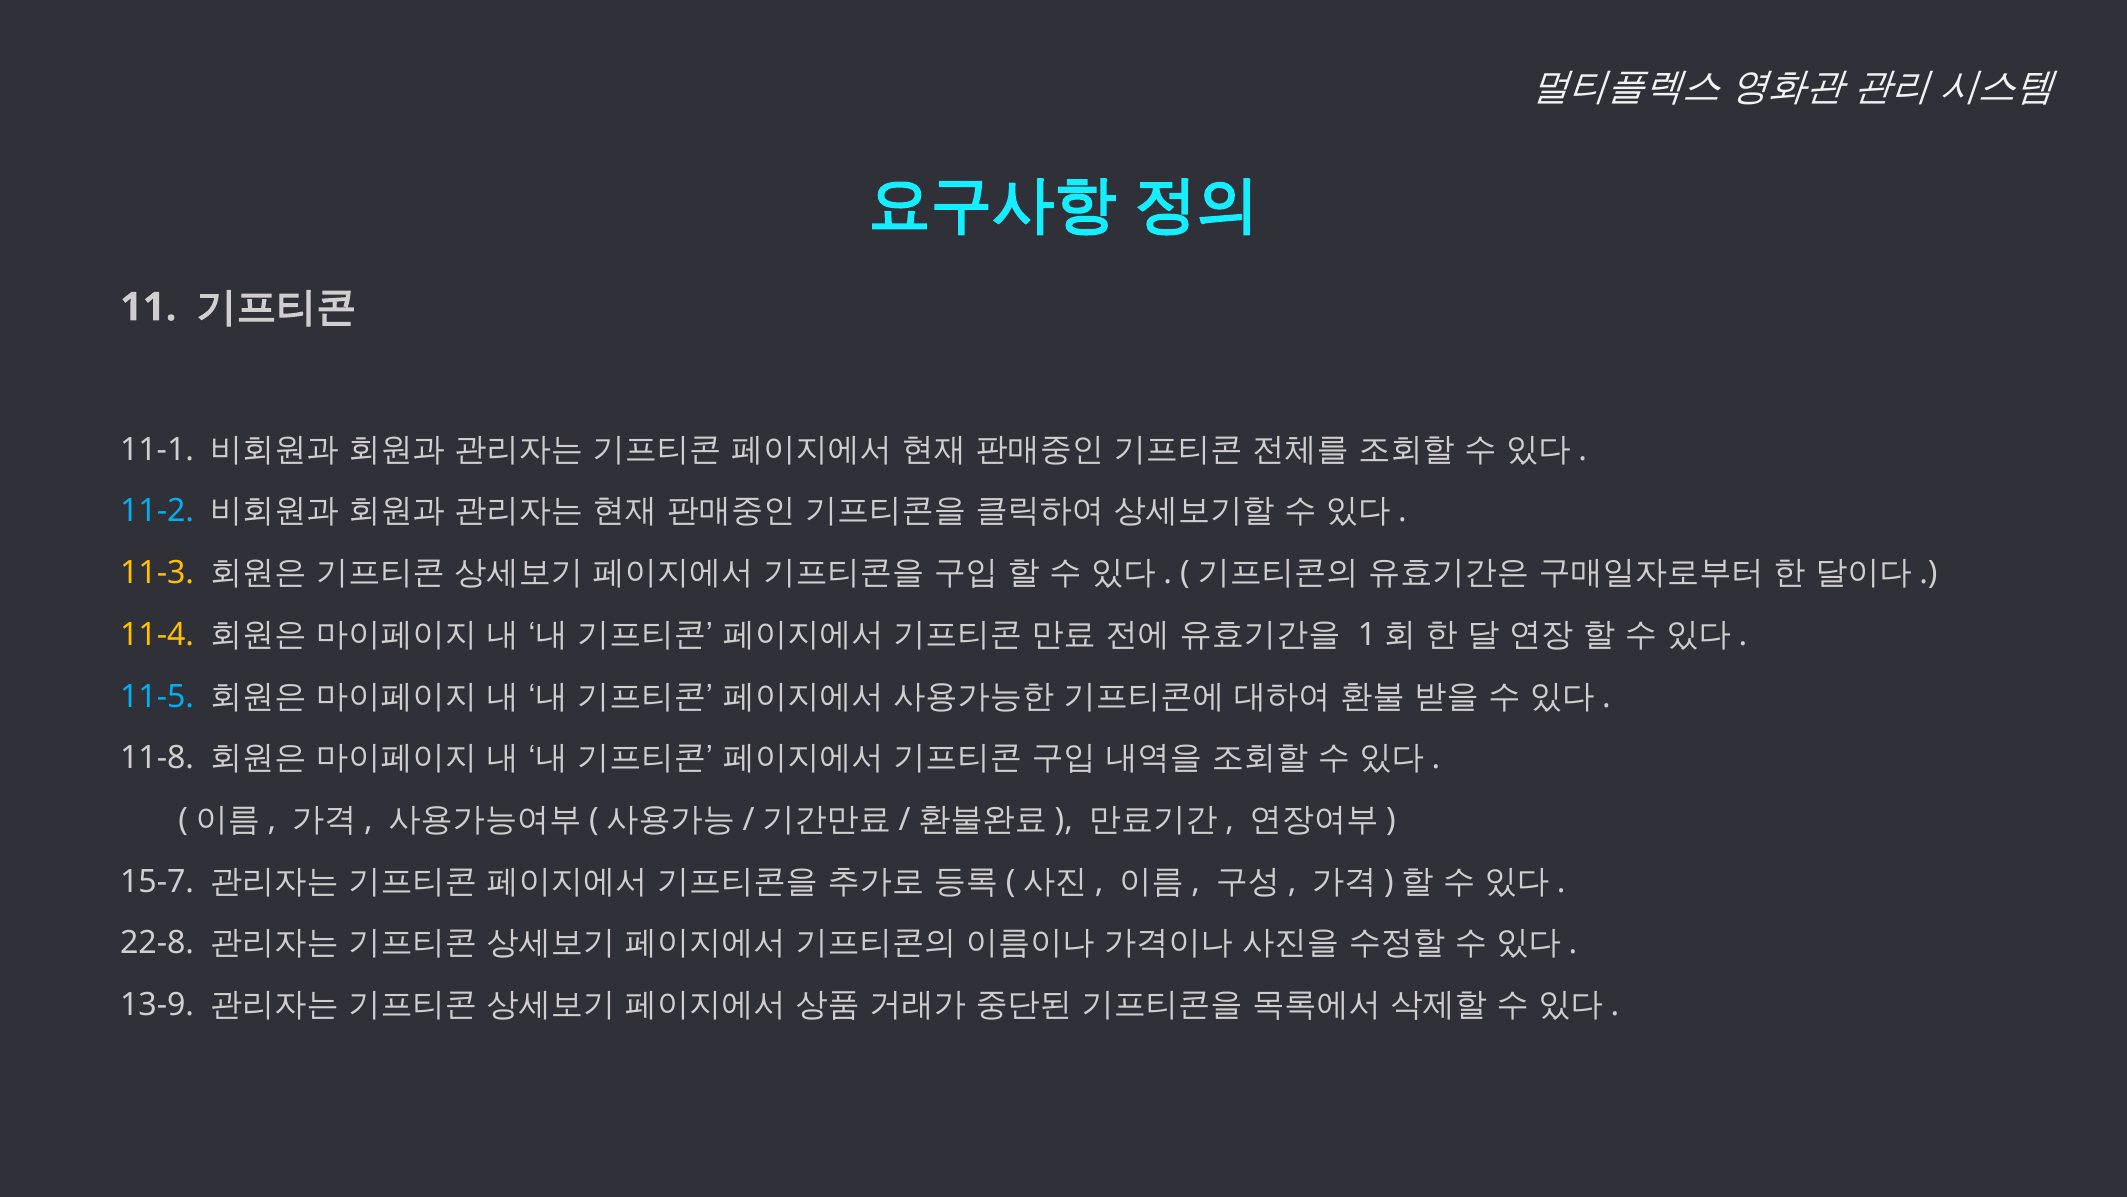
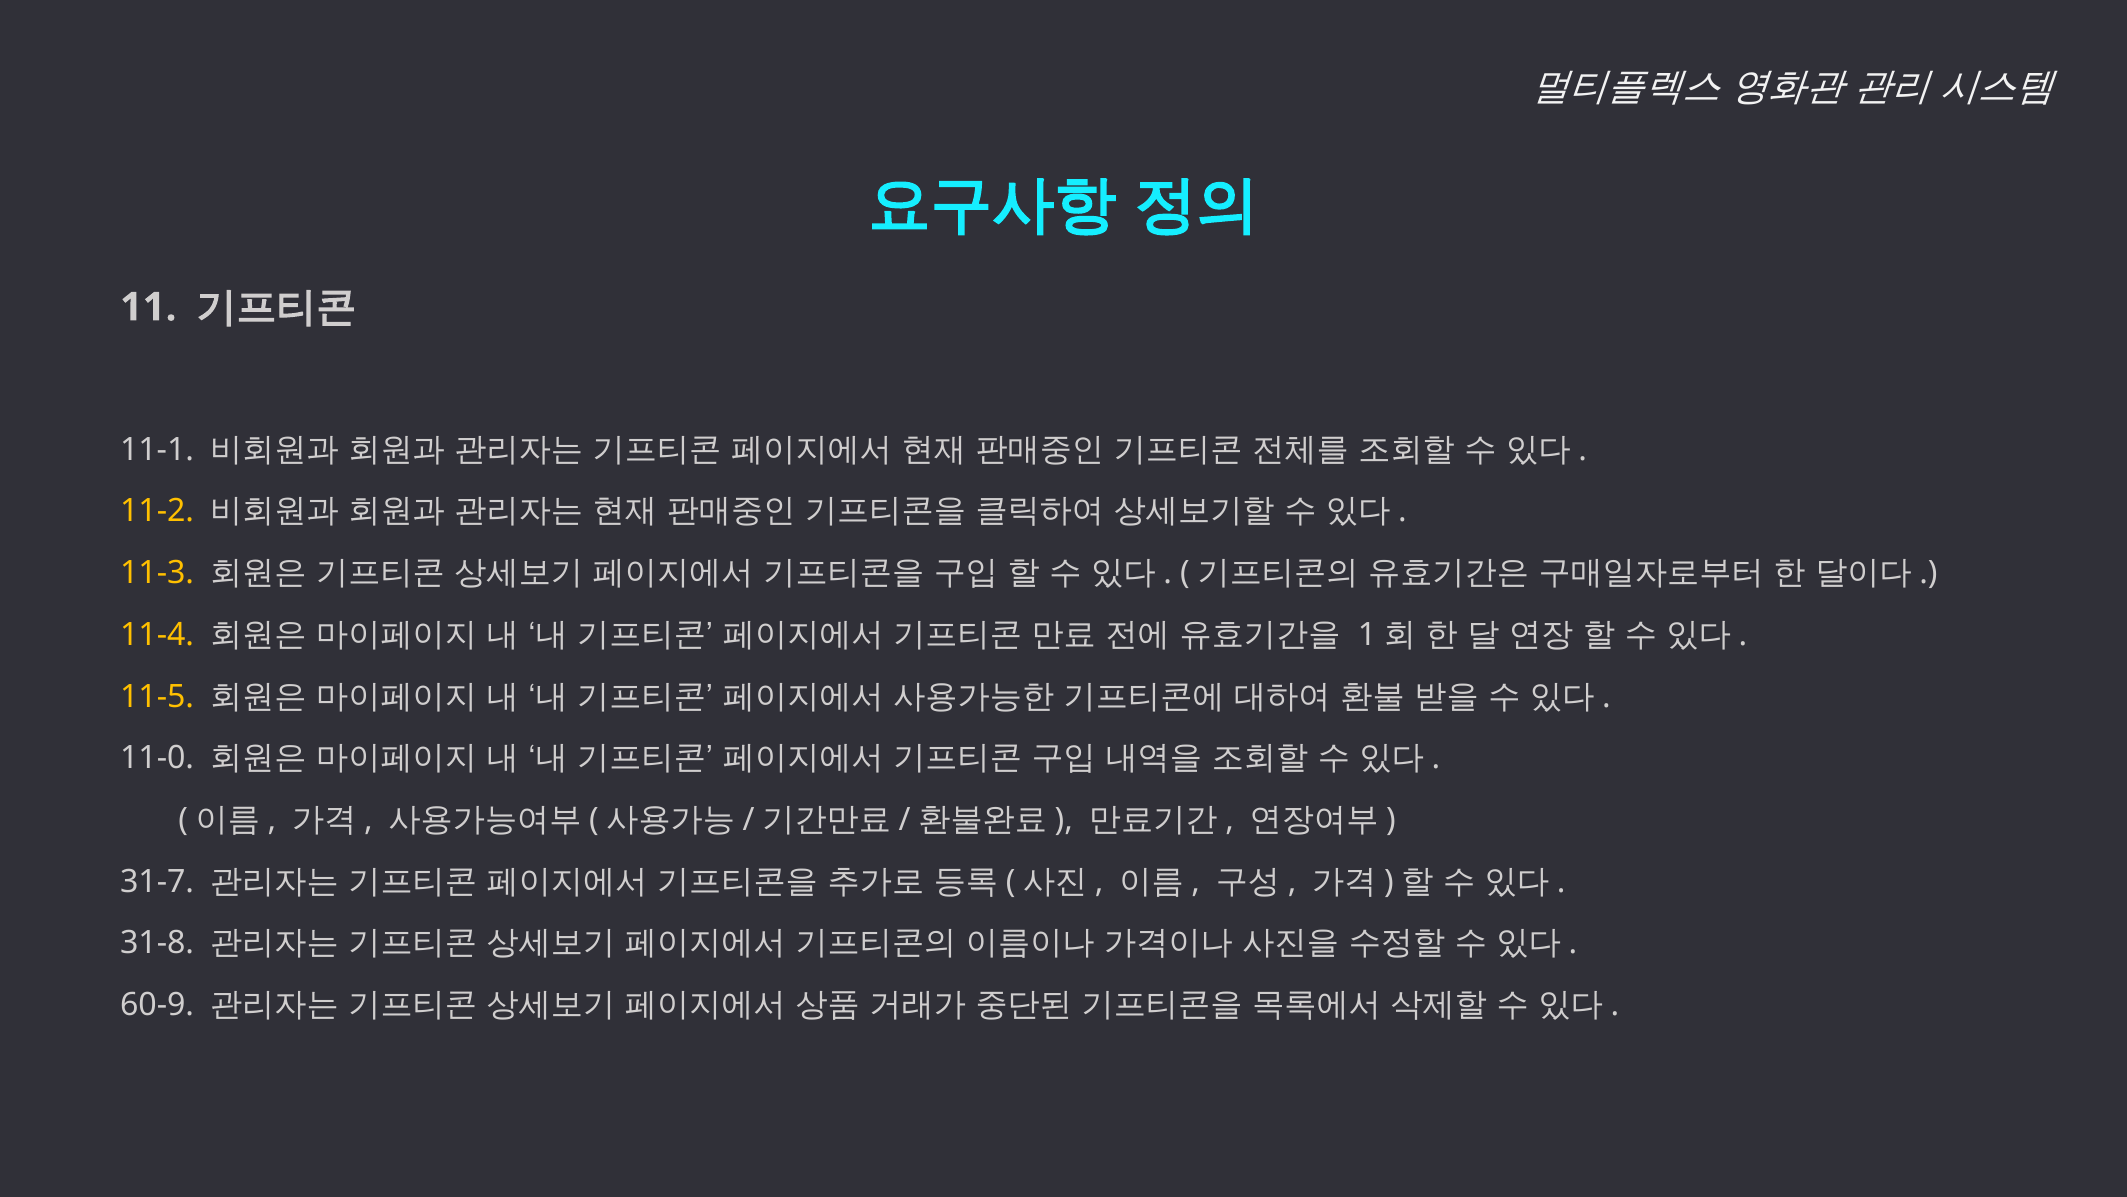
11-2 colour: light blue -> yellow (157, 511)
11-5 colour: light blue -> yellow (157, 696)
11-8: 11-8 -> 11-0 (157, 758)
15-7: 15-7 -> 31-7 (157, 881)
22-8: 22-8 -> 31-8 (157, 943)
13-9: 13-9 -> 60-9 (157, 1004)
